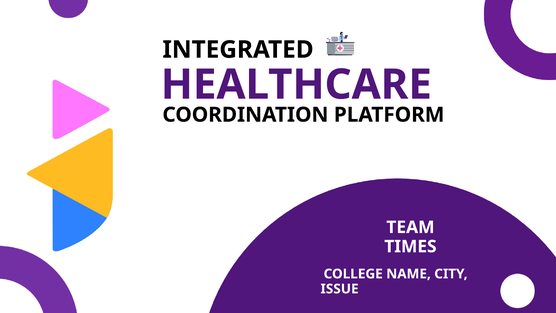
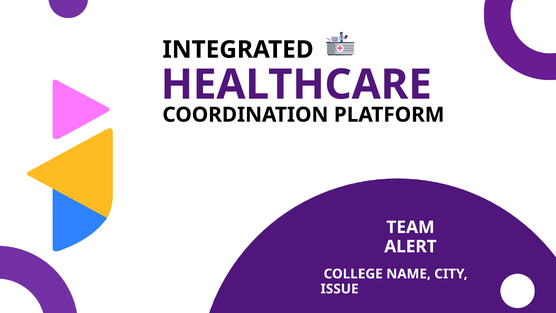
TIMES: TIMES -> ALERT (410, 246)
